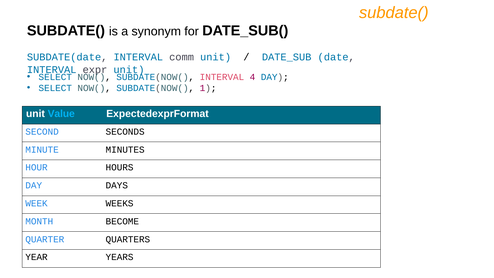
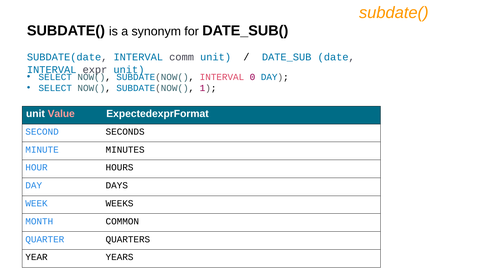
4: 4 -> 0 (253, 77)
Value colour: light blue -> pink (61, 114)
BECOME: BECOME -> COMMON (122, 221)
